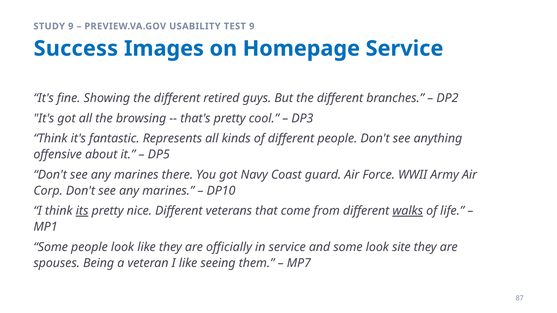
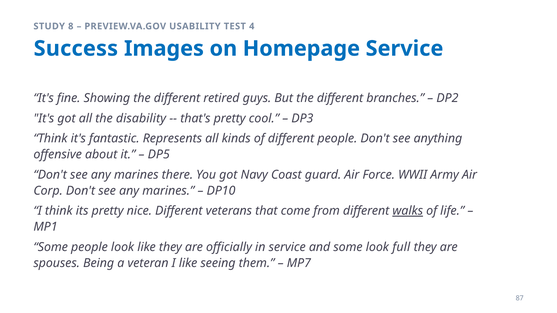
STUDY 9: 9 -> 8 (71, 26)
TEST 9: 9 -> 4 (252, 26)
browsing: browsing -> disability (141, 118)
its underline: present -> none (82, 211)
site: site -> full (401, 247)
